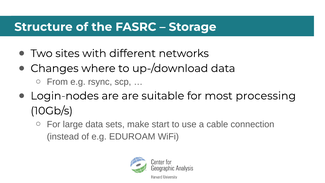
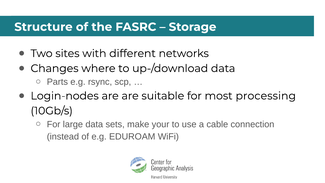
From: From -> Parts (57, 82)
start: start -> your (161, 124)
